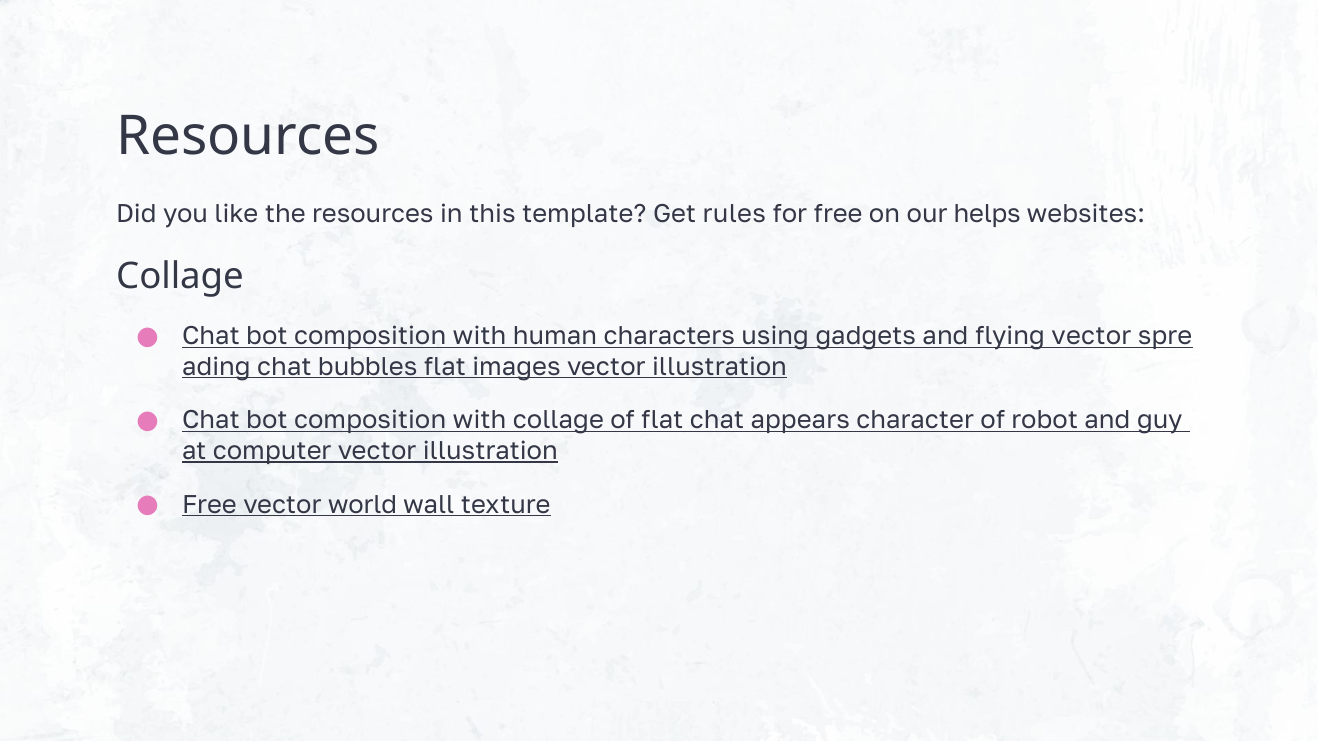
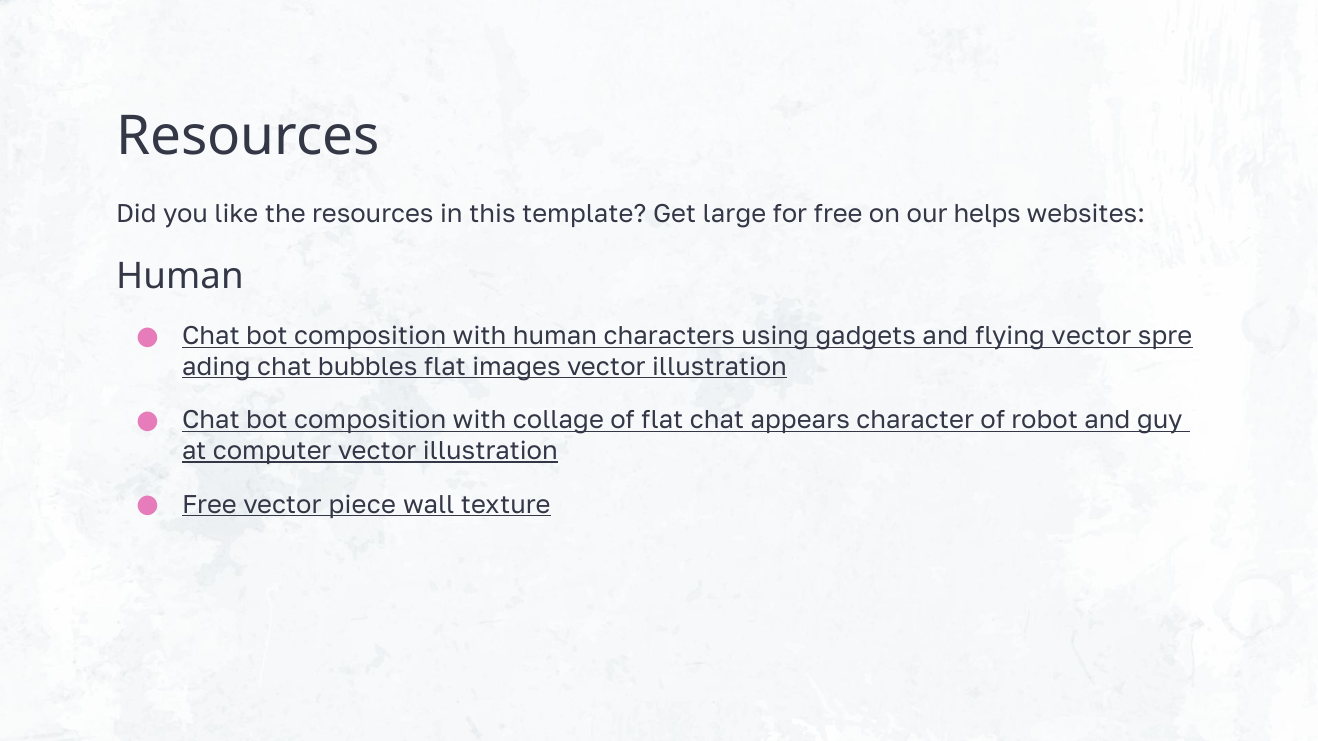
rules: rules -> large (734, 214)
Collage: Collage -> Human (180, 277)
world: world -> piece (362, 505)
